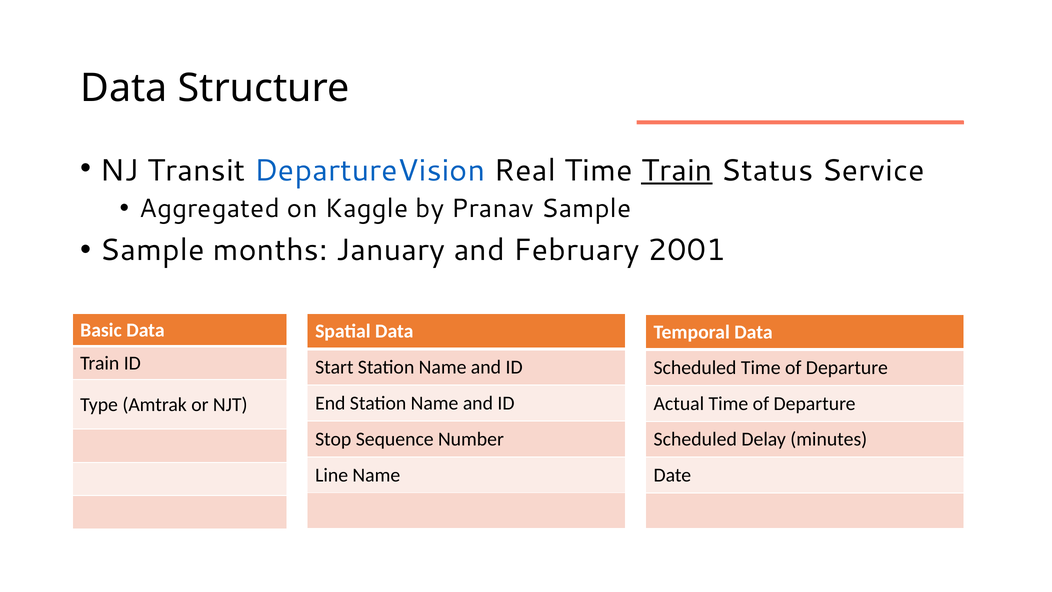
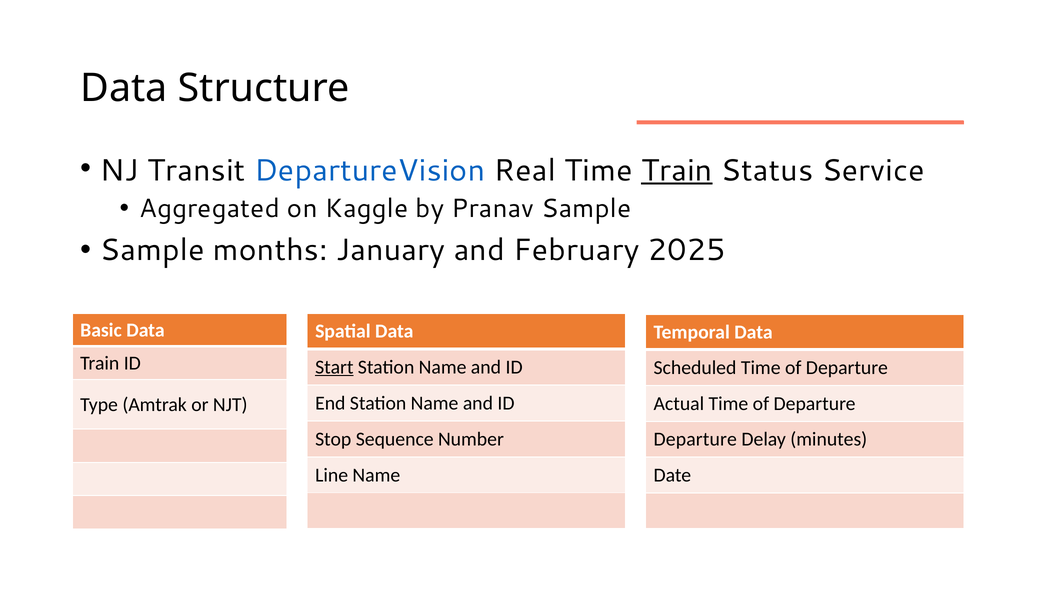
2001: 2001 -> 2025 (687, 250)
Start underline: none -> present (334, 367)
Scheduled: Scheduled -> Departure (695, 439)
